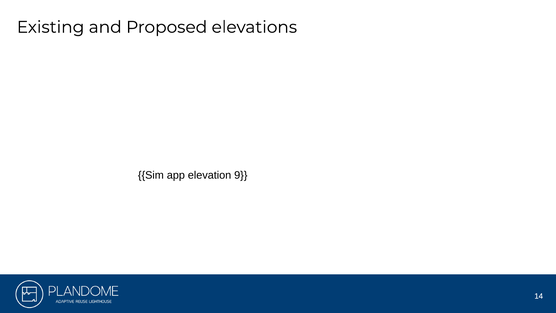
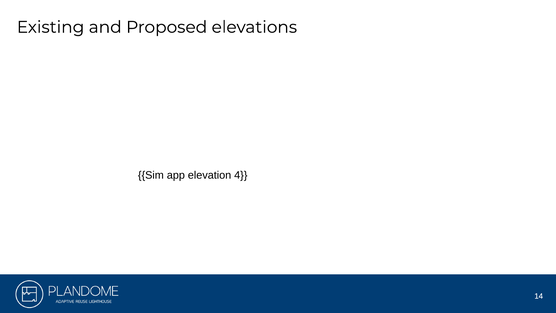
9: 9 -> 4 (241, 175)
